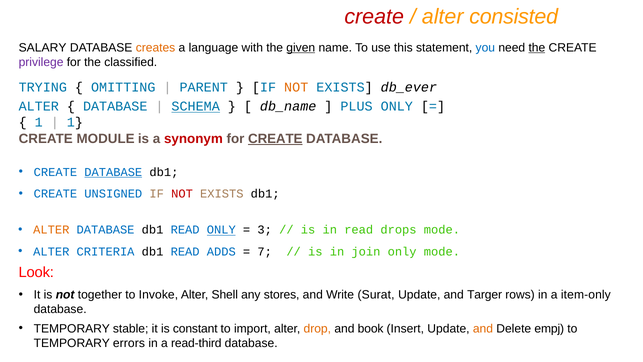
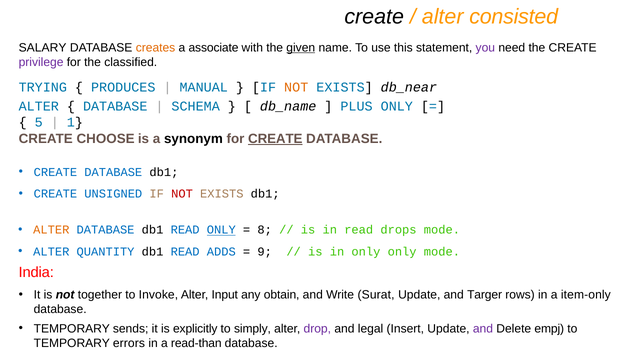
create colour: red -> black (374, 17)
language: language -> associate (214, 48)
you colour: blue -> purple (485, 48)
the underline: present -> none (537, 48)
OMITTING: OMITTING -> PRODUCES (123, 87)
PARENT: PARENT -> MANUAL (204, 87)
db_ever: db_ever -> db_near (409, 87)
SCHEMA underline: present -> none (196, 106)
1: 1 -> 5 (39, 122)
MODULE: MODULE -> CHOOSE (106, 139)
synonym colour: red -> black (193, 139)
DATABASE underline: present -> none (113, 172)
3: 3 -> 8 (265, 230)
CRITERIA: CRITERIA -> QUANTITY (106, 251)
7: 7 -> 9 (265, 251)
in join: join -> only (366, 251)
Look: Look -> India (36, 272)
Shell: Shell -> Input (225, 295)
stores: stores -> obtain (282, 295)
stable: stable -> sends (131, 328)
constant: constant -> explicitly (195, 328)
import: import -> simply (252, 328)
drop colour: orange -> purple (317, 328)
book: book -> legal (371, 328)
and colour: orange -> purple (483, 328)
read-third: read-third -> read-than (196, 343)
